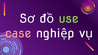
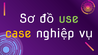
case colour: pink -> yellow (18, 33)
